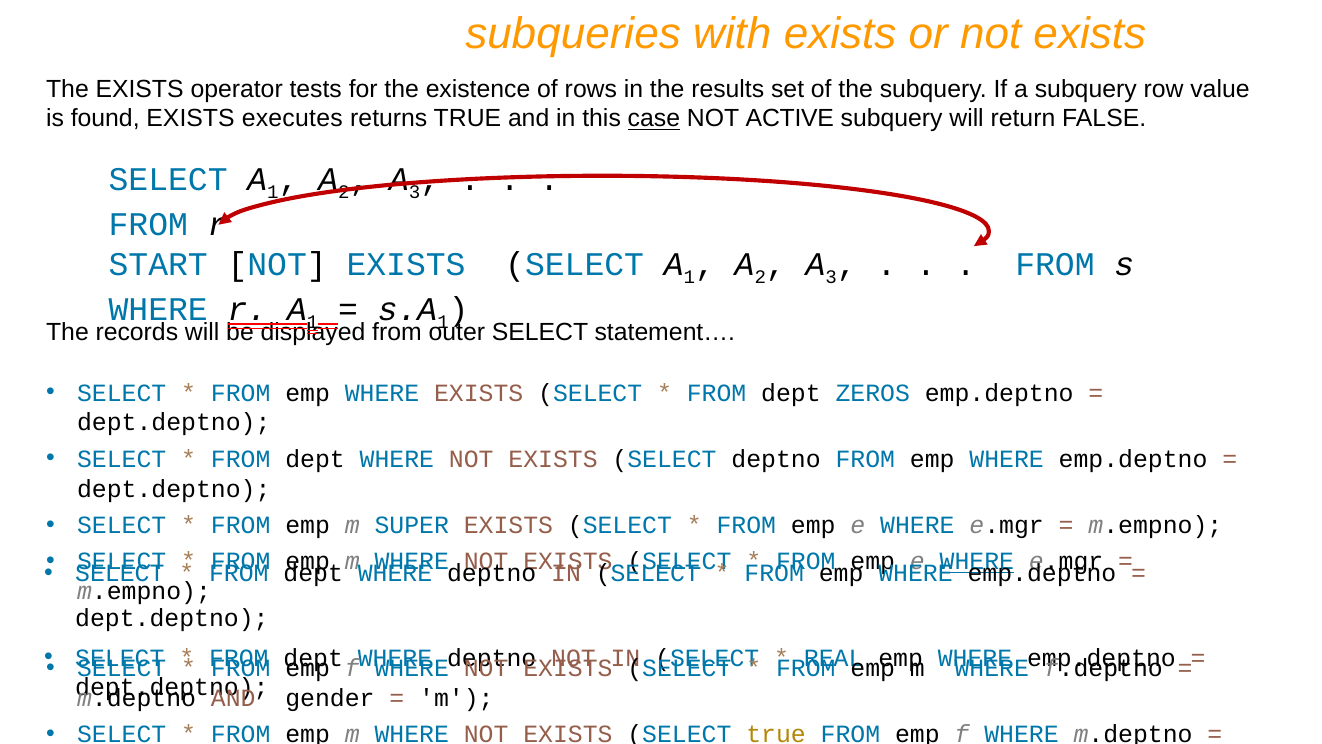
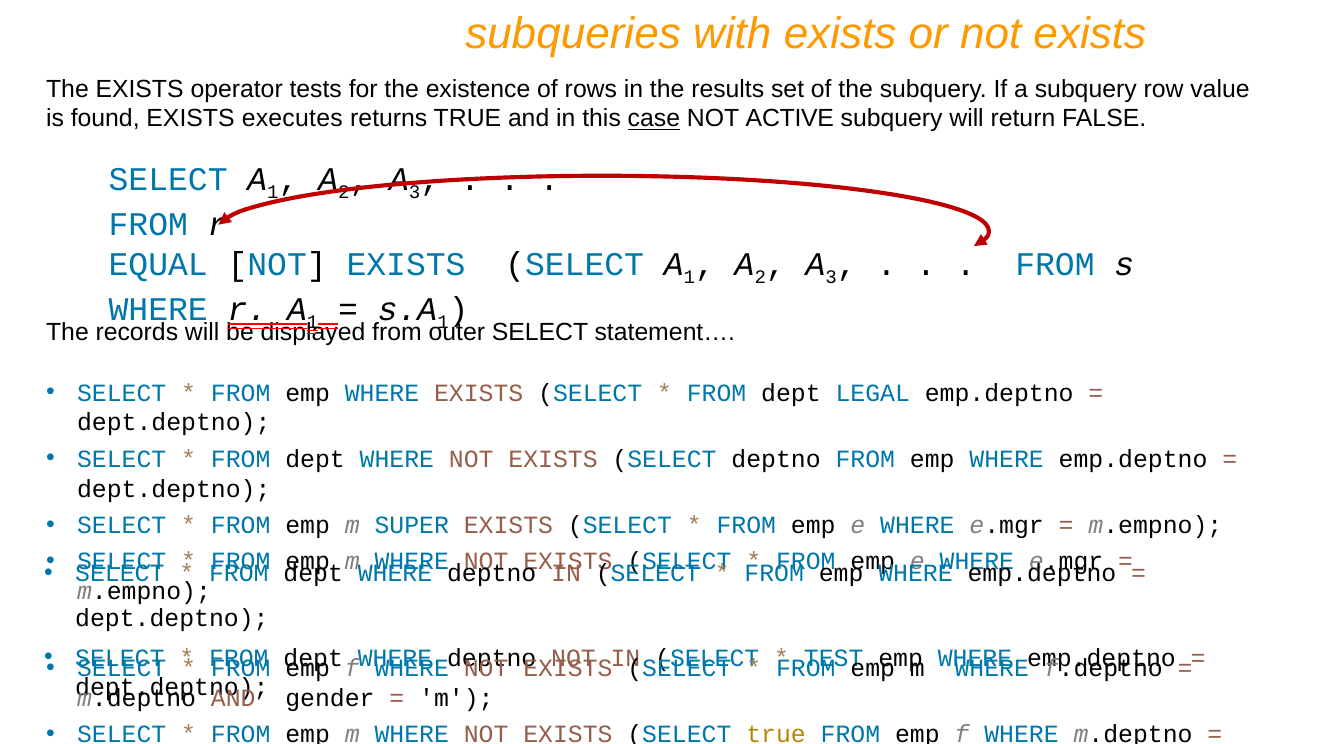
START: START -> EQUAL (158, 264)
ZEROS: ZEROS -> LEGAL (873, 393)
WHERE underline: present -> none (977, 561)
REAL: REAL -> TEST (834, 658)
